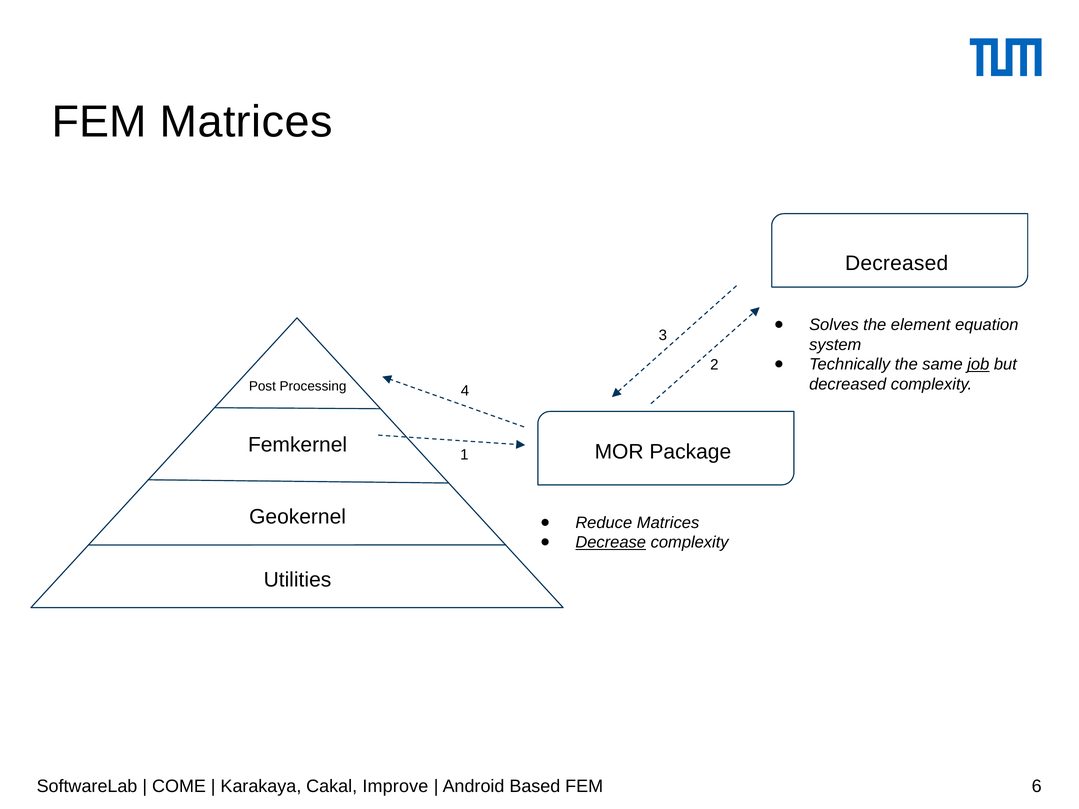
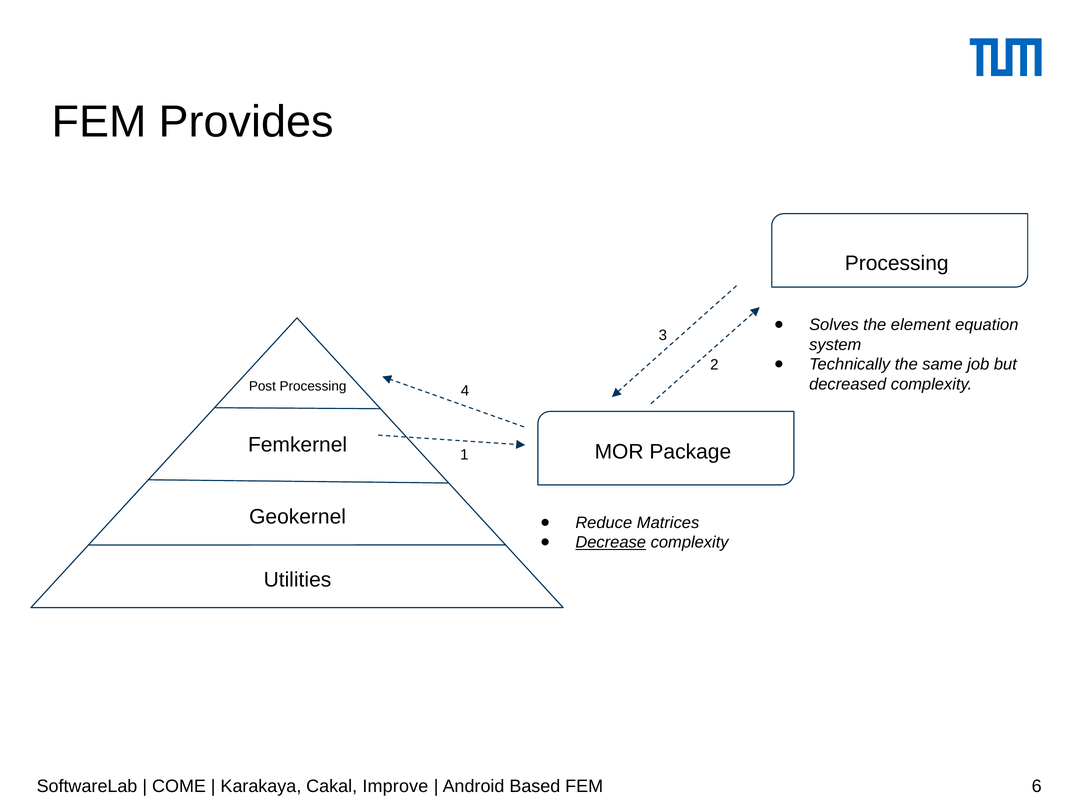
FEM Matrices: Matrices -> Provides (246, 122)
Decreased: Decreased -> Processing (897, 263)
job underline: present -> none (978, 365)
